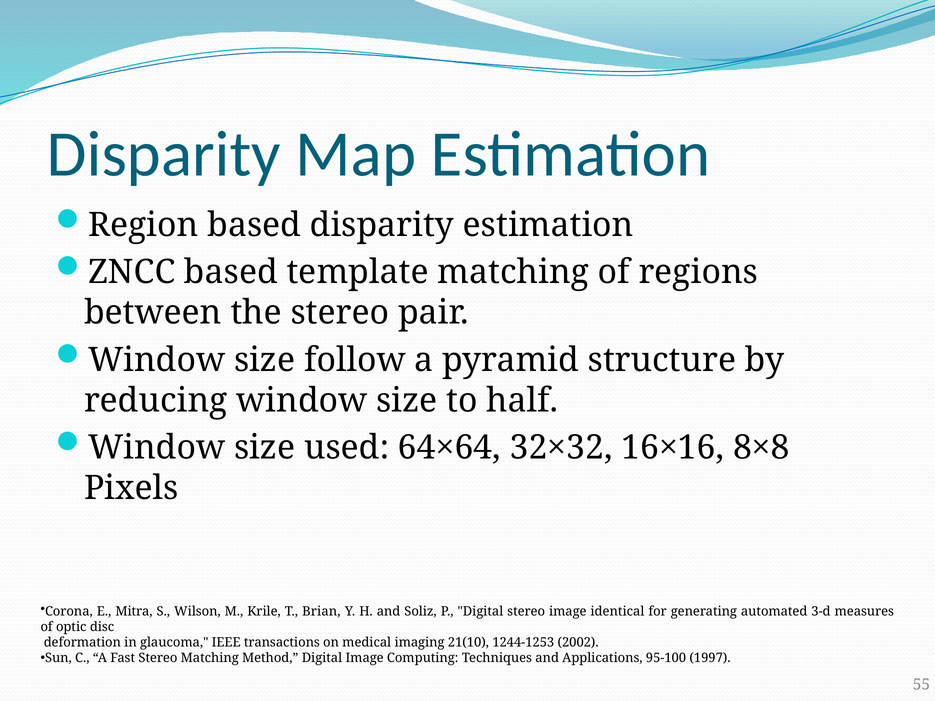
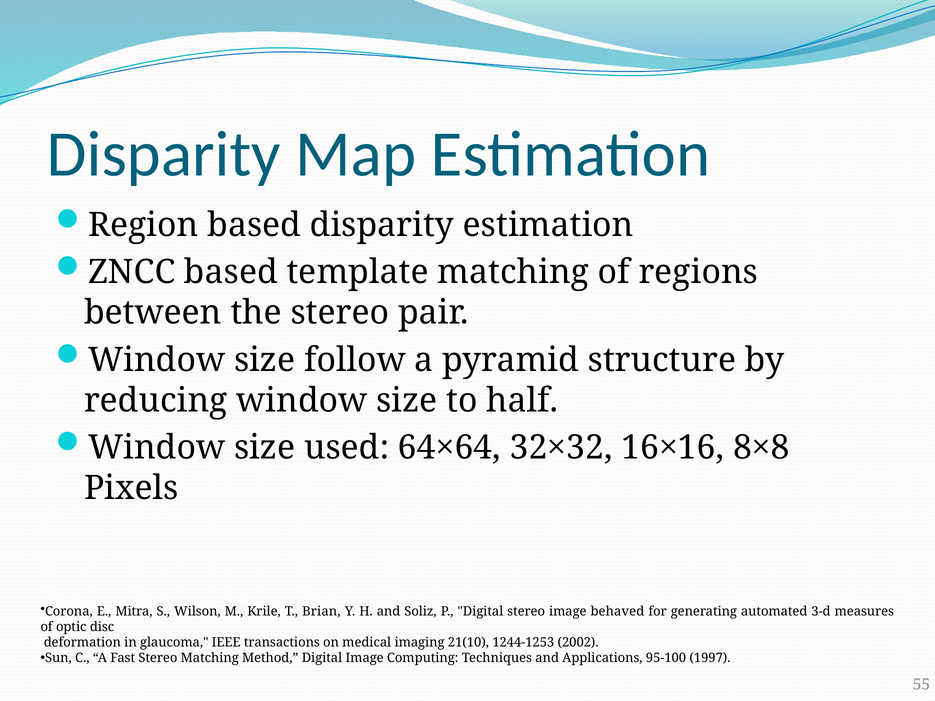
identical: identical -> behaved (617, 611)
